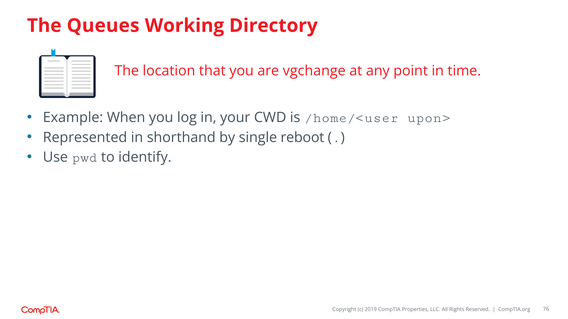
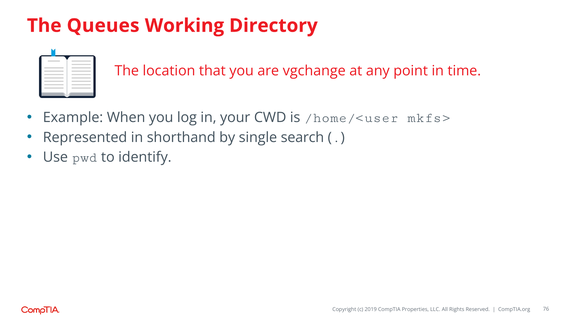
upon>: upon> -> mkfs> (429, 118)
reboot: reboot -> search (302, 138)
